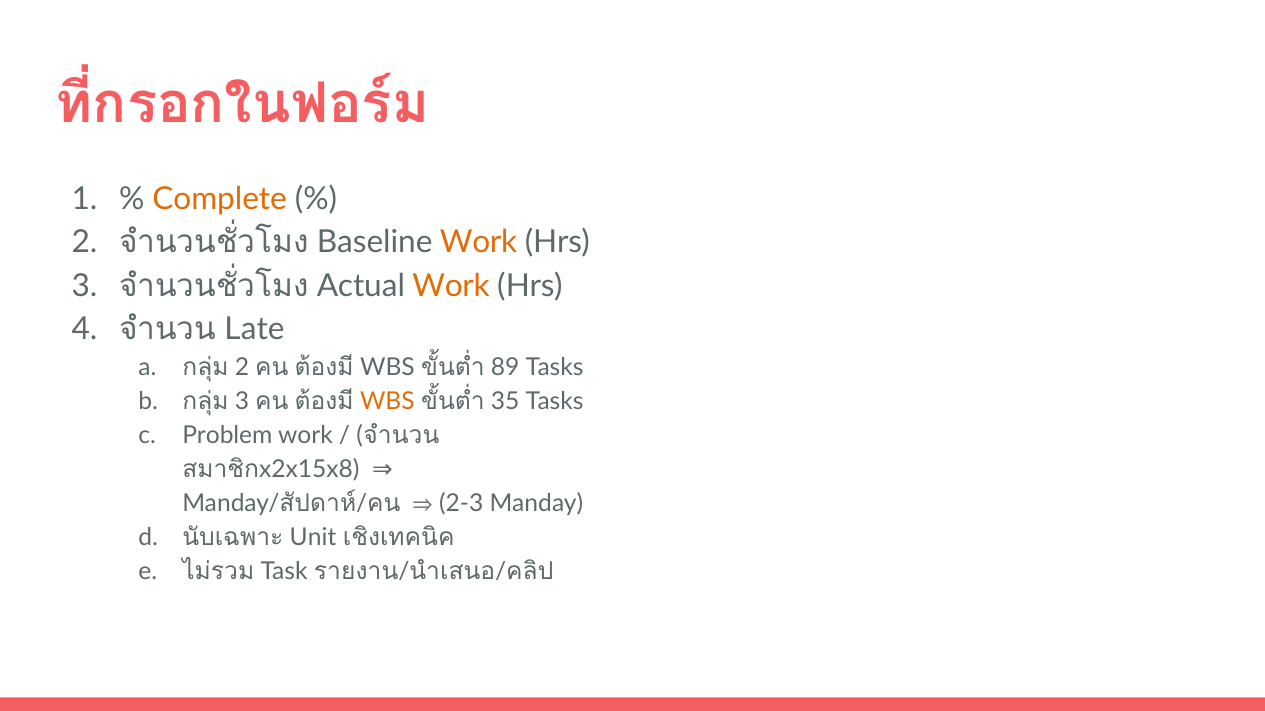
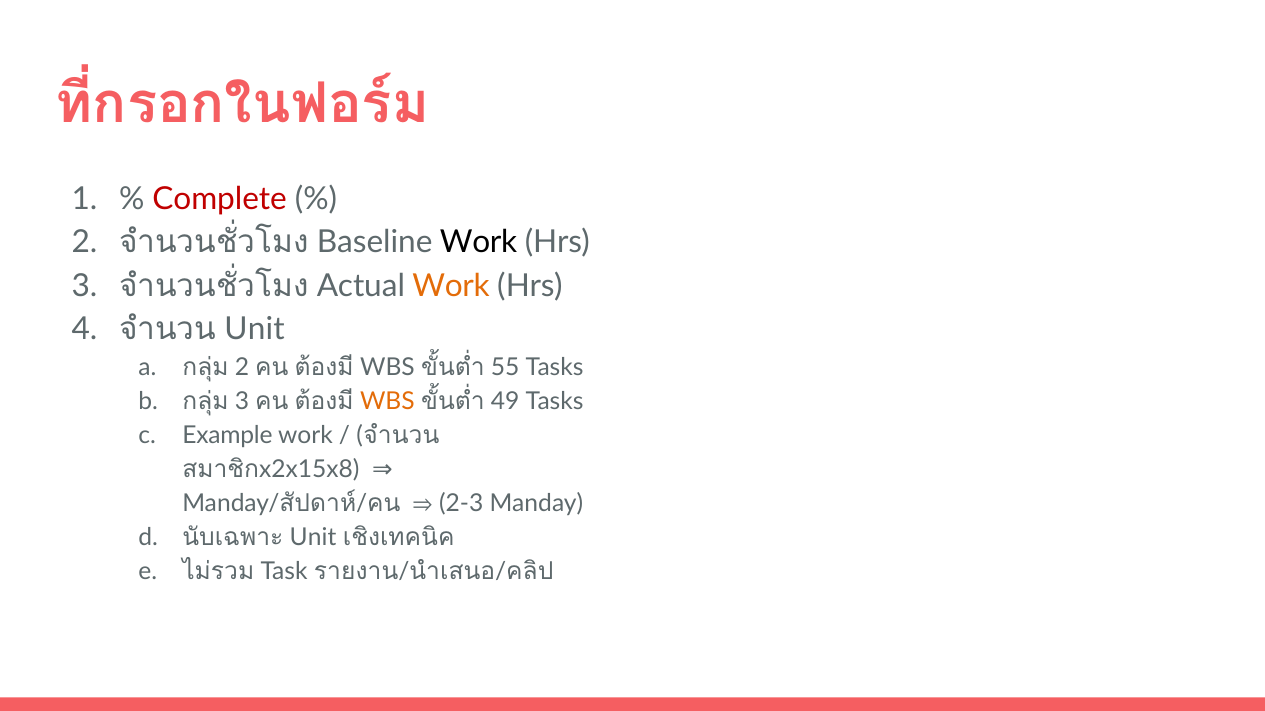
Complete colour: orange -> red (220, 199)
Work colour: orange -> black (479, 243)
Late: Late -> Unit (255, 330)
89: 89 -> 55 (505, 368)
35: 35 -> 49 (505, 402)
Problem: Problem -> Example (227, 436)
